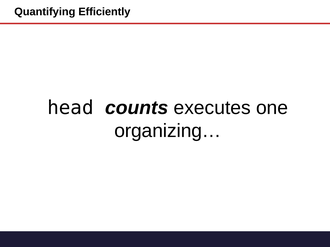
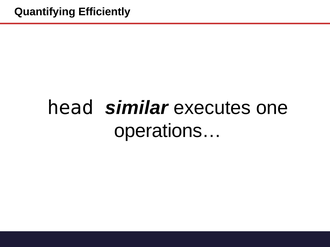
counts: counts -> similar (137, 108)
organizing…: organizing… -> operations… (168, 131)
